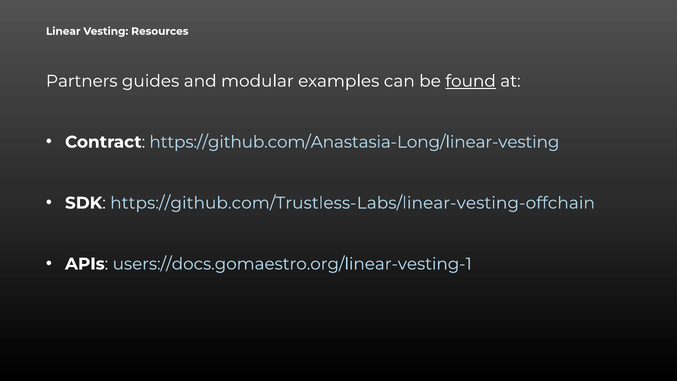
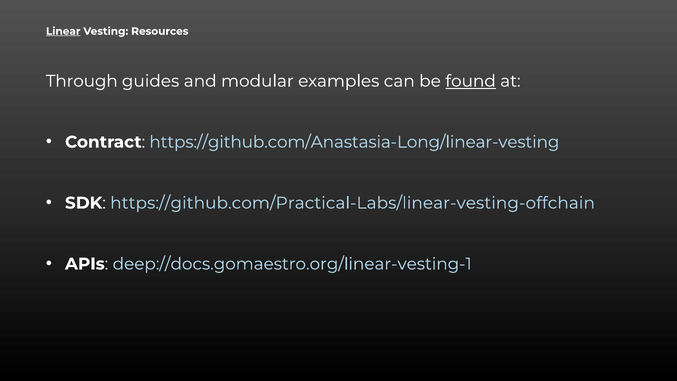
Linear underline: none -> present (63, 31)
Partners: Partners -> Through (82, 81)
https://github.com/Trustless-Labs/linear-vesting-offchain: https://github.com/Trustless-Labs/linear-vesting-offchain -> https://github.com/Practical-Labs/linear-vesting-offchain (353, 203)
users://docs.gomaestro.org/linear-vesting-1: users://docs.gomaestro.org/linear-vesting-1 -> deep://docs.gomaestro.org/linear-vesting-1 (292, 264)
